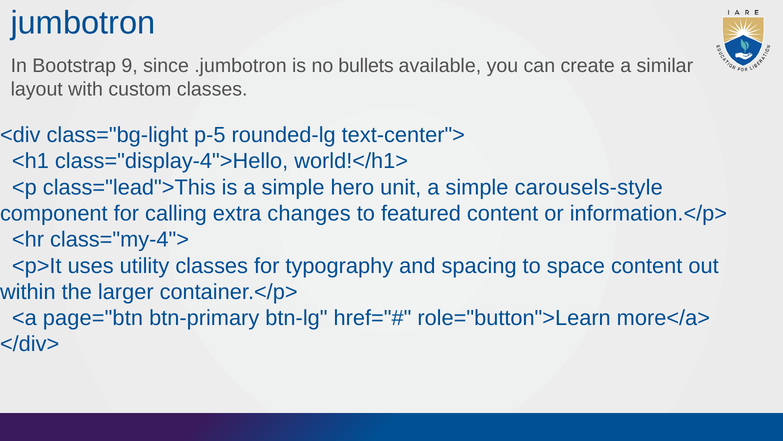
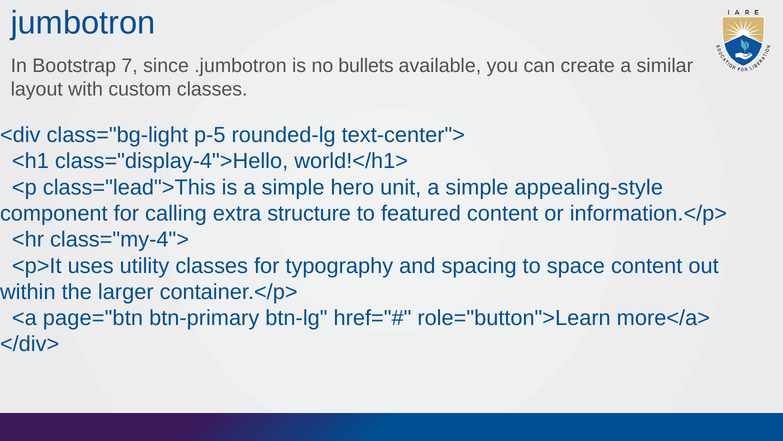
9: 9 -> 7 (130, 66)
carousels-style: carousels-style -> appealing-style (589, 187)
changes: changes -> structure (309, 213)
